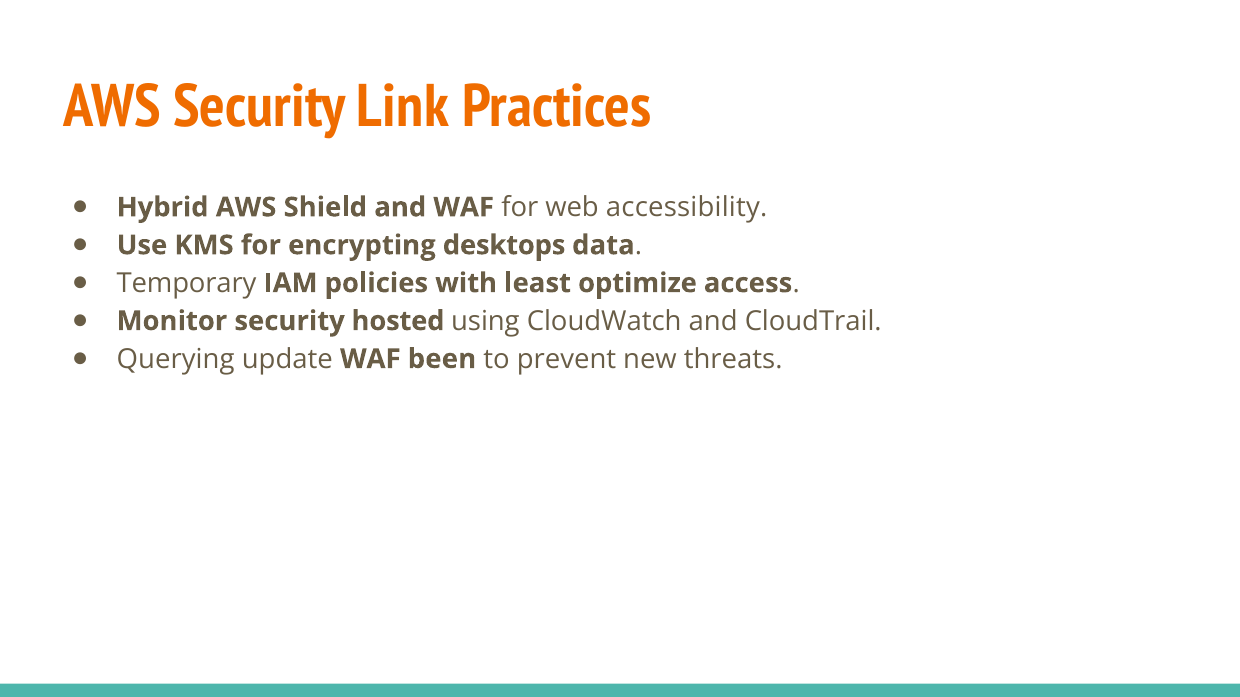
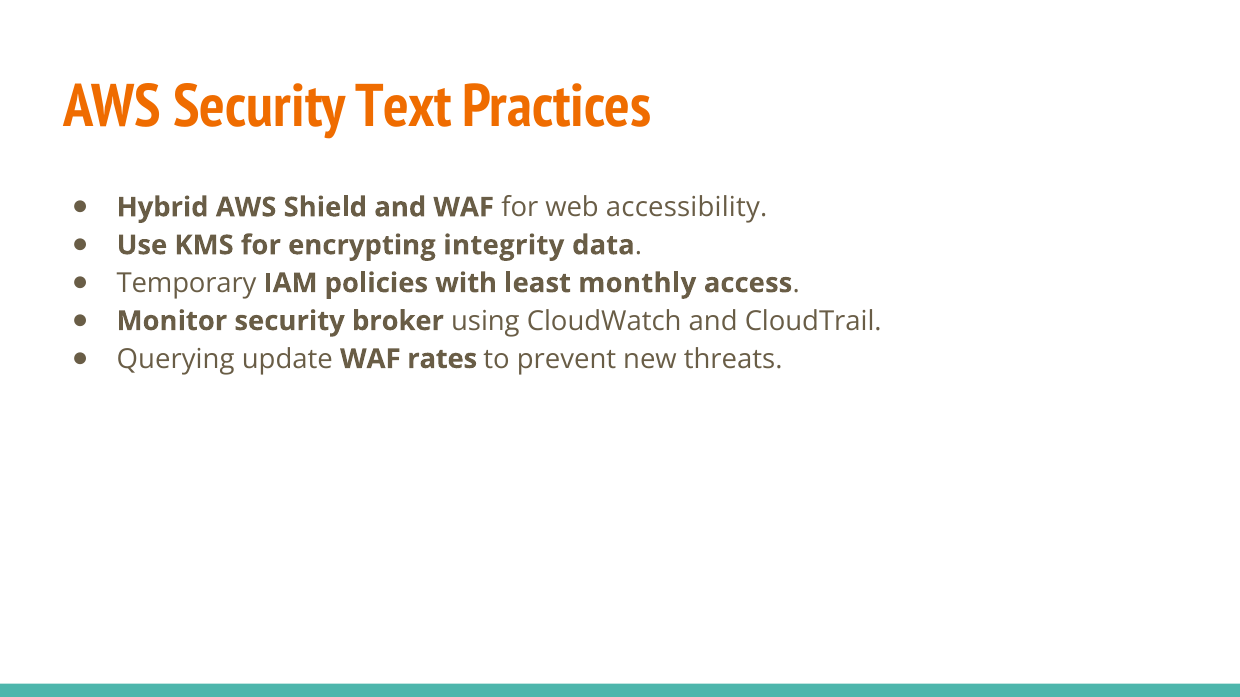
Link: Link -> Text (403, 106)
desktops: desktops -> integrity (504, 245)
optimize: optimize -> monthly (637, 283)
hosted: hosted -> broker (398, 321)
been: been -> rates (442, 359)
